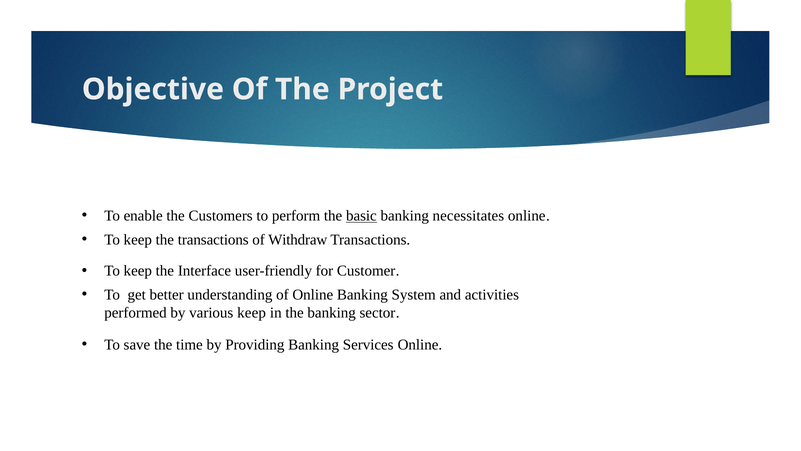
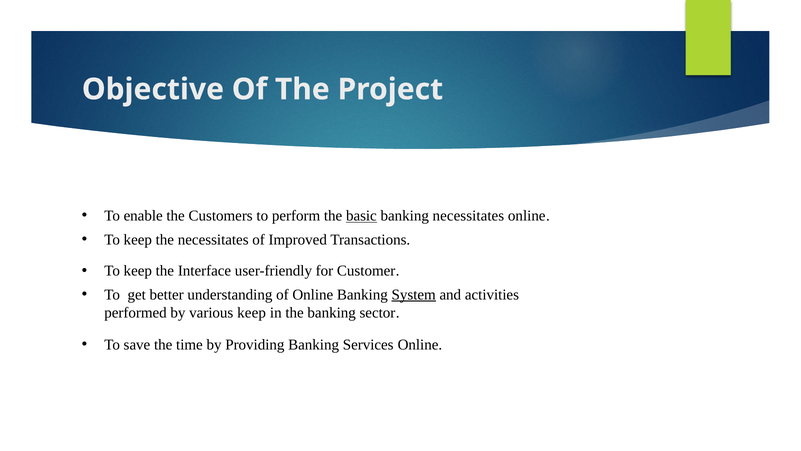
the transactions: transactions -> necessitates (213, 240)
Withdraw: Withdraw -> Improved (298, 240)
System underline: none -> present (414, 294)
